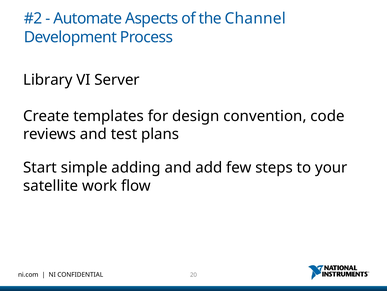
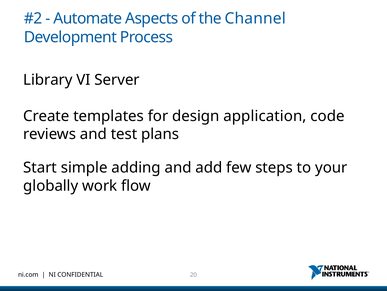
convention: convention -> application (265, 116)
satellite: satellite -> globally (51, 185)
